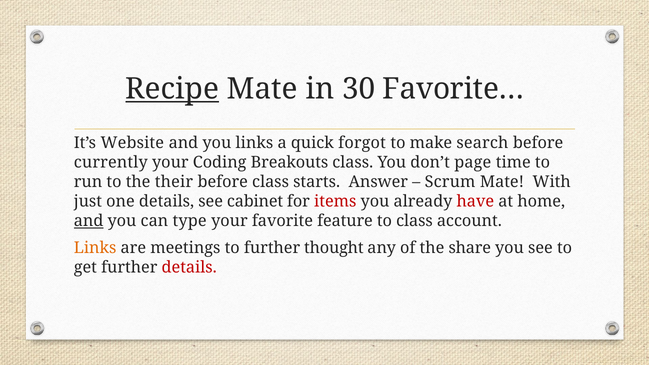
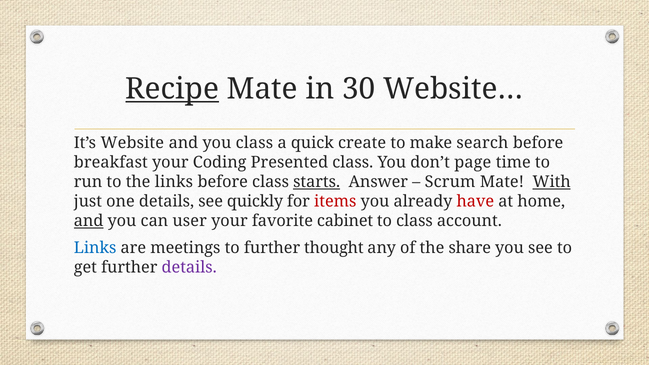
Favorite…: Favorite… -> Website… (453, 89)
you links: links -> class (254, 143)
forgot: forgot -> create (362, 143)
currently: currently -> breakfast (111, 163)
Breakouts: Breakouts -> Presented (289, 163)
the their: their -> links (174, 182)
starts underline: none -> present (317, 182)
With underline: none -> present (552, 182)
cabinet: cabinet -> quickly (255, 202)
type: type -> user (190, 221)
feature: feature -> cabinet (345, 221)
Links colour: orange -> blue (95, 248)
details colour: red -> purple (189, 267)
